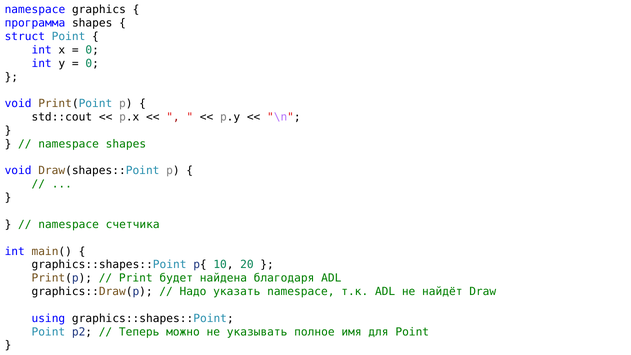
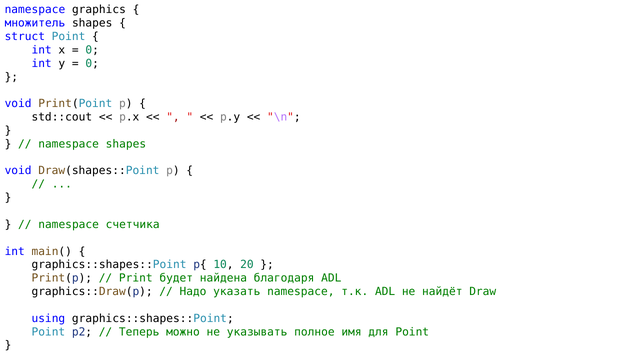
программа: программа -> множитель (35, 23)
